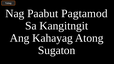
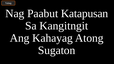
Pagtamod: Pagtamod -> Katapusan (85, 13)
